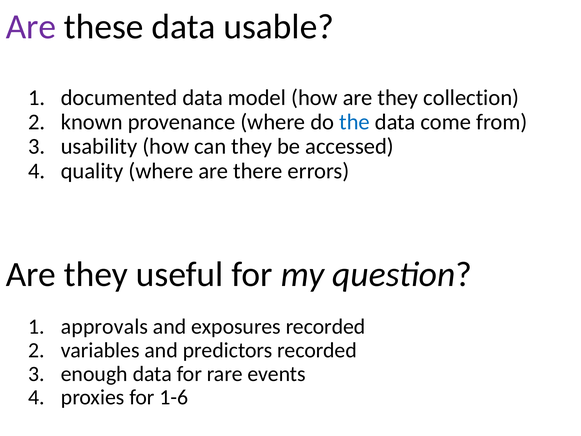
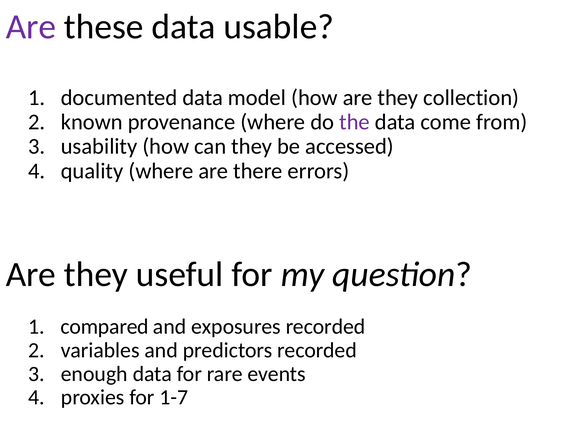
the colour: blue -> purple (354, 122)
approvals: approvals -> compared (105, 326)
1-6: 1-6 -> 1-7 (174, 397)
